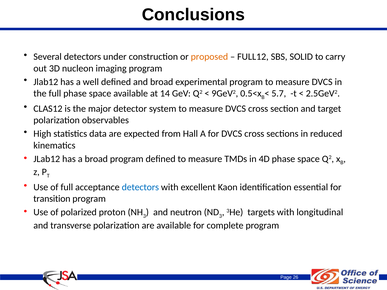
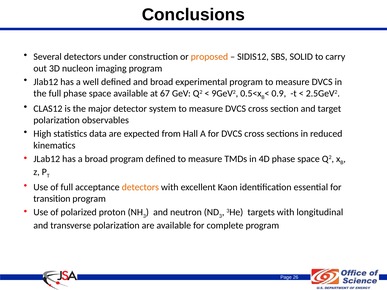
FULL12: FULL12 -> SIDIS12 (253, 57)
14: 14 -> 67 (165, 94)
5.7: 5.7 -> 0.9 (279, 94)
detectors colour: blue -> orange (140, 187)
